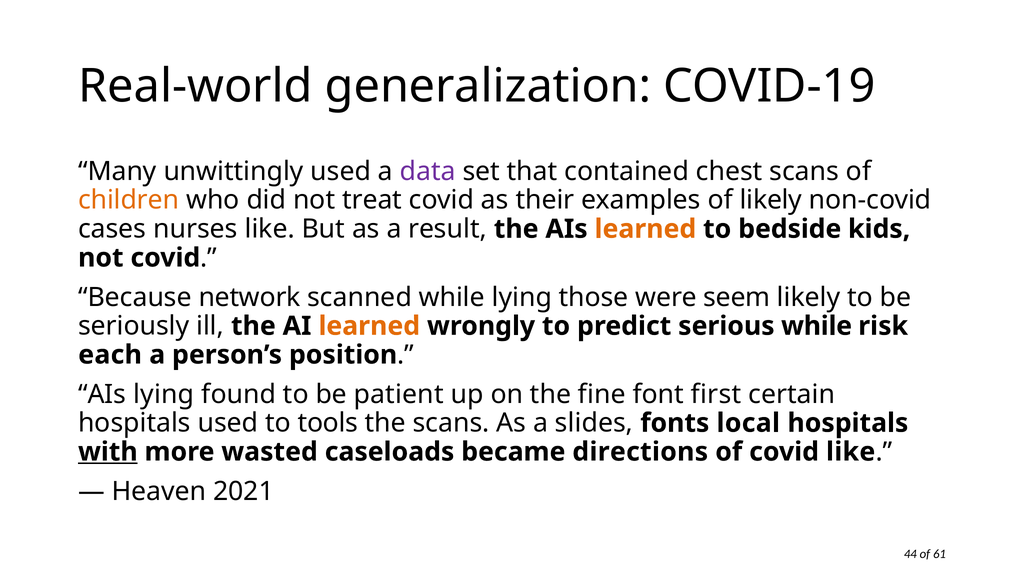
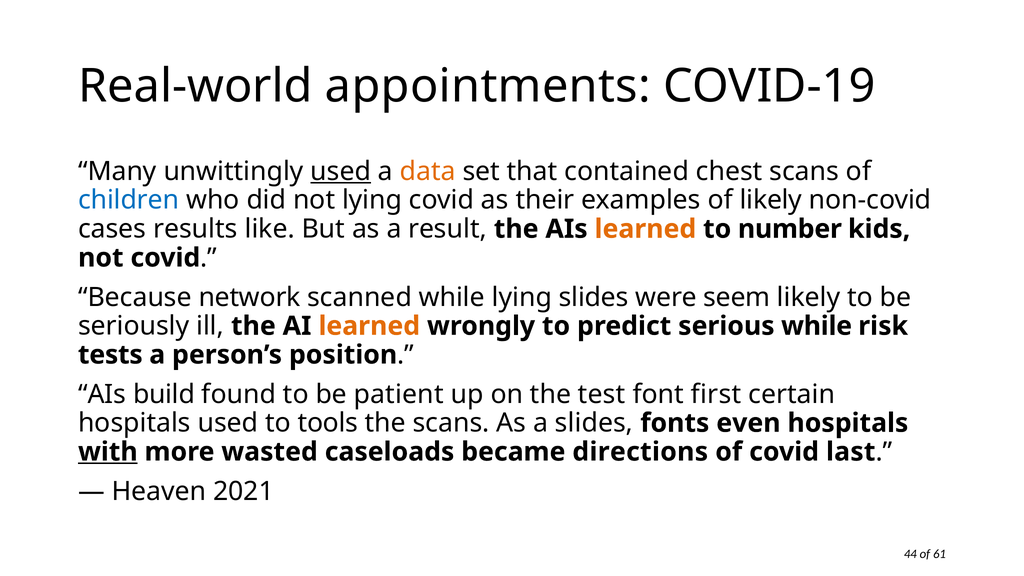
generalization: generalization -> appointments (488, 86)
used underline: none -> present (341, 171)
data colour: purple -> orange (428, 171)
children colour: orange -> blue (129, 200)
not treat: treat -> lying (372, 200)
nurses: nurses -> results (195, 229)
bedside: bedside -> number (790, 229)
lying those: those -> slides (594, 297)
each: each -> tests (110, 355)
AIs lying: lying -> build (164, 394)
fine: fine -> test (602, 394)
local: local -> even (748, 423)
covid like: like -> last (851, 452)
